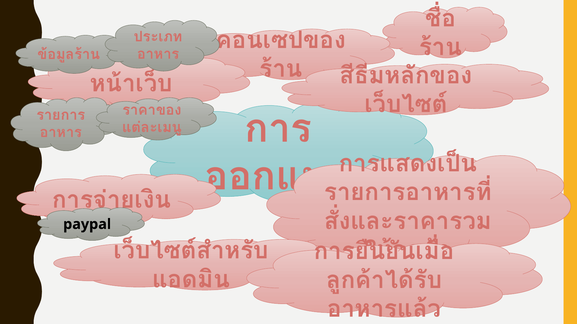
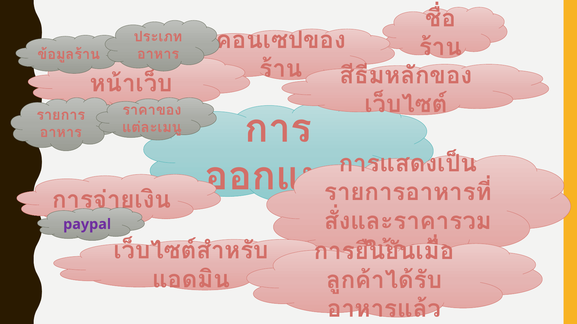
paypal colour: black -> purple (87, 225)
